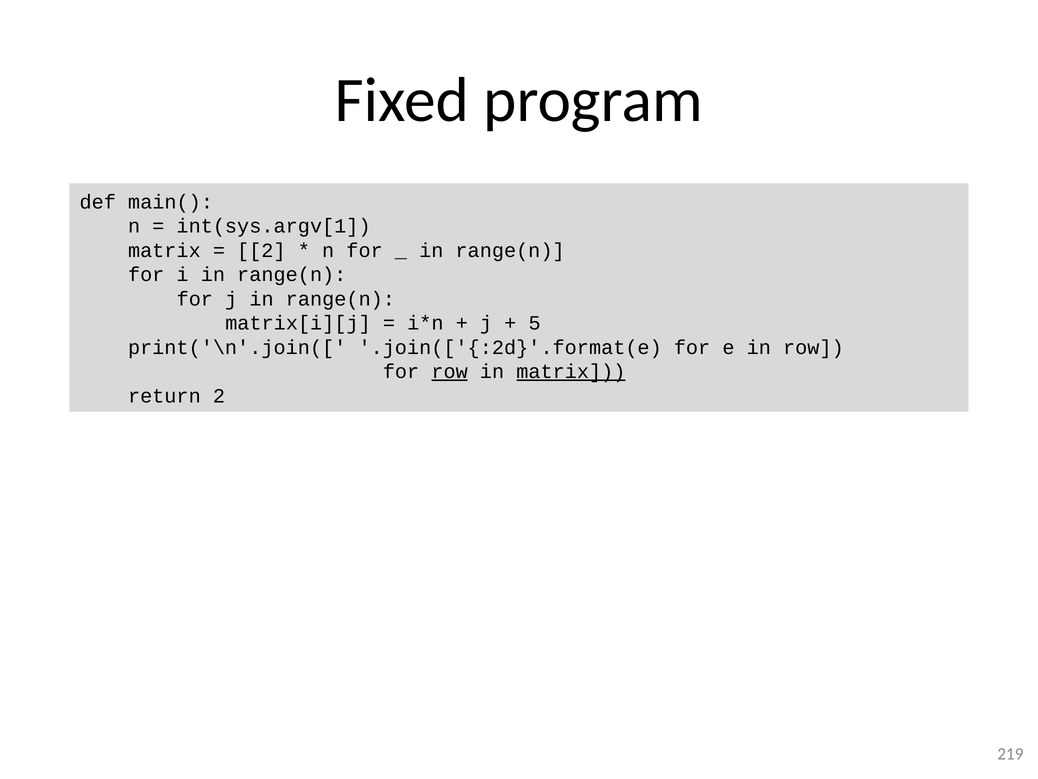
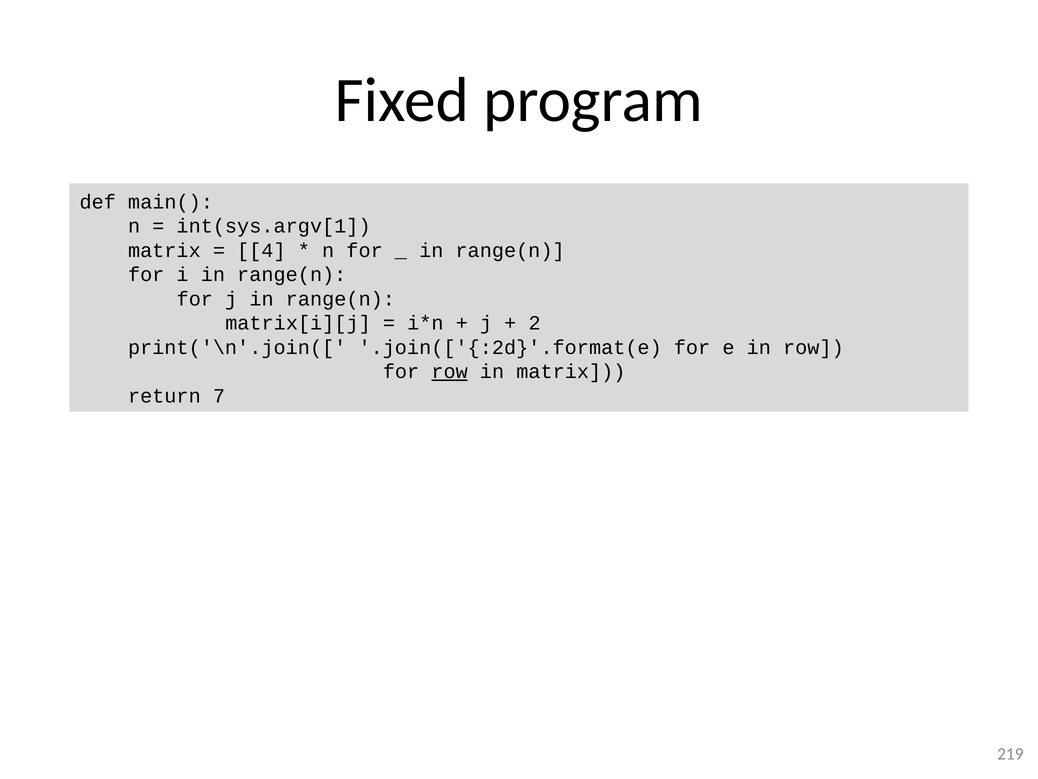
2: 2 -> 4 (261, 250)
5: 5 -> 2 (535, 323)
matrix underline: present -> none (571, 371)
return 2: 2 -> 7 (219, 396)
